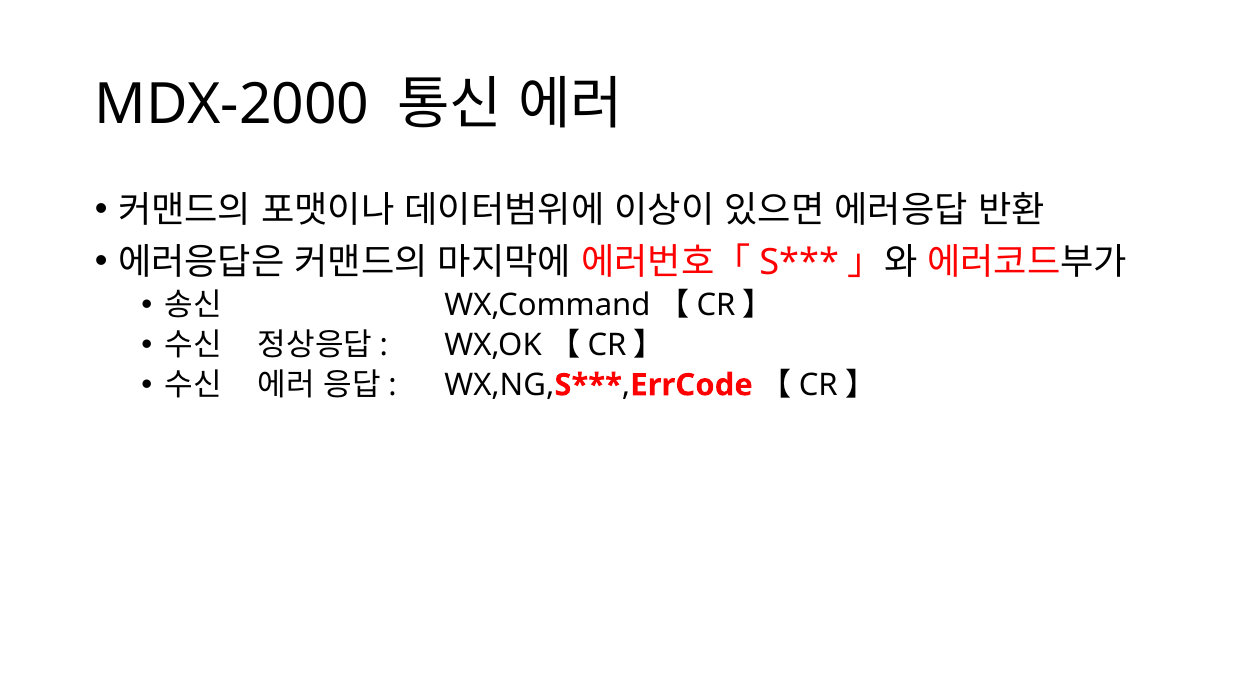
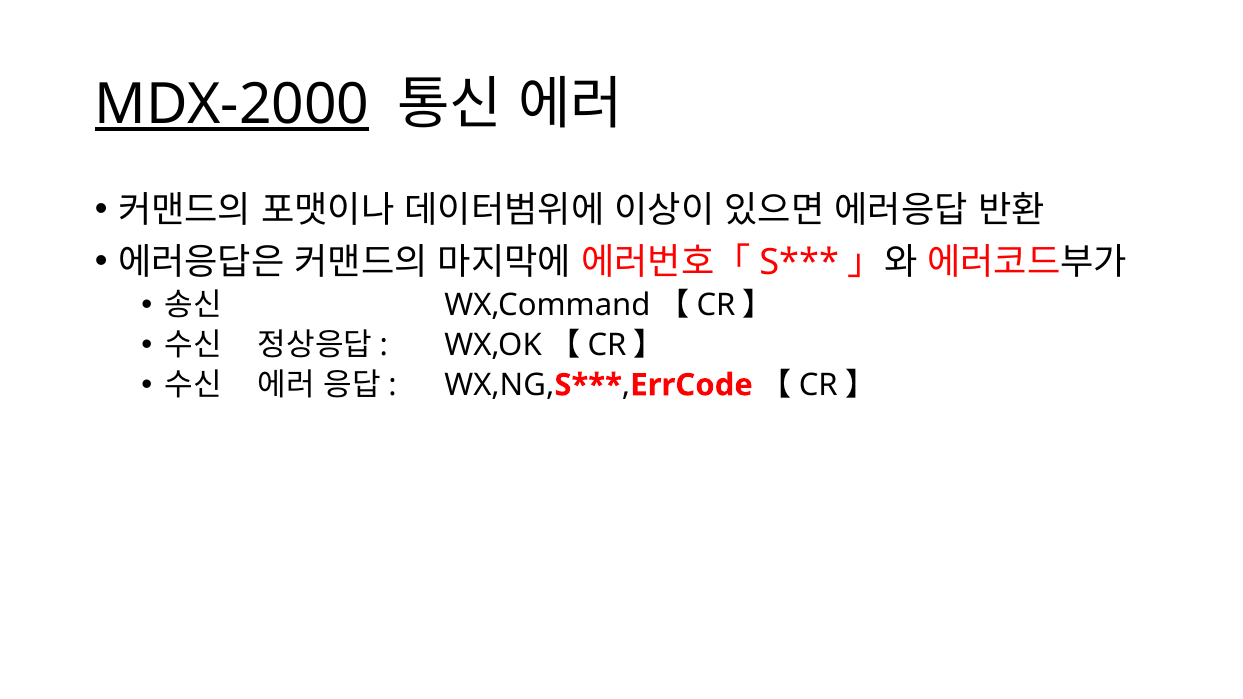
MDX-2000 underline: none -> present (232, 104)
